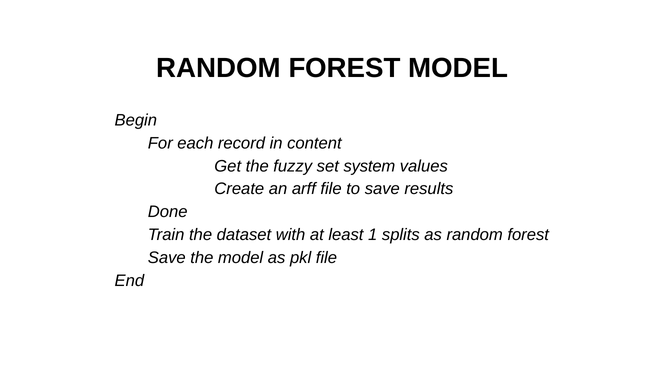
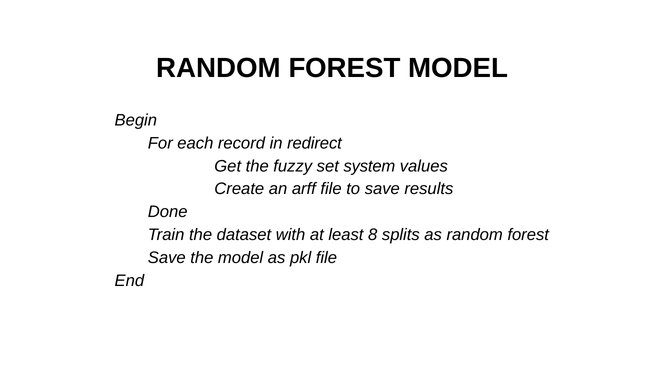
content: content -> redirect (314, 143)
1: 1 -> 8 (373, 235)
